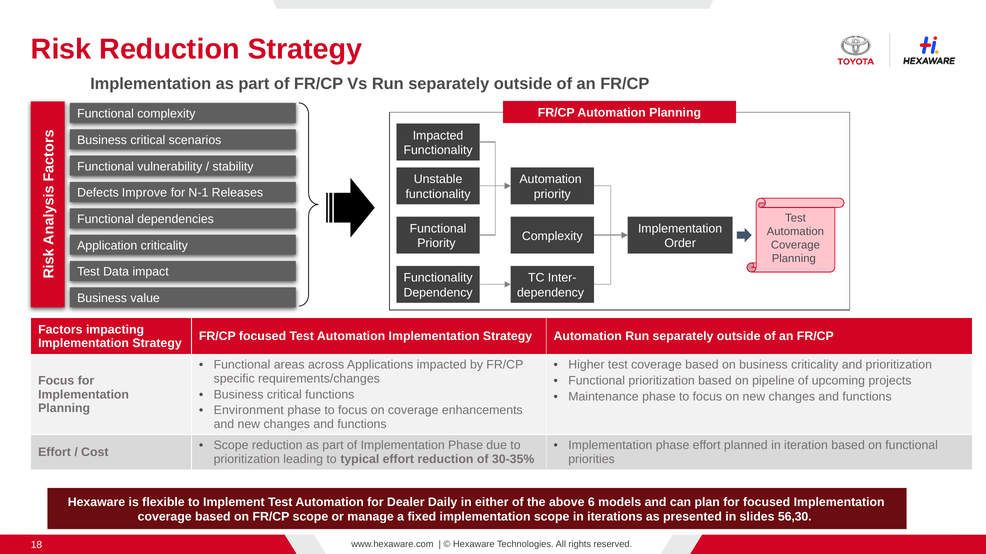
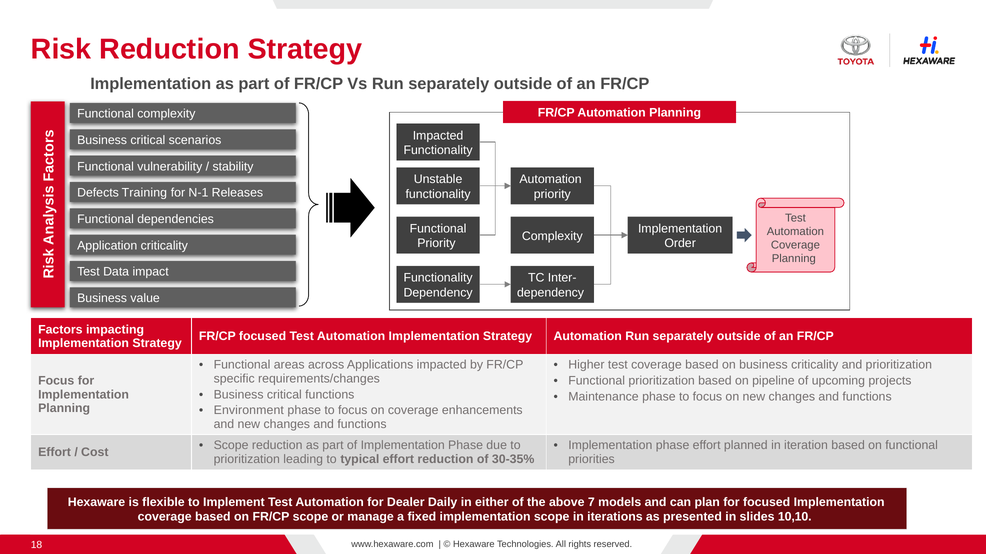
Improve: Improve -> Training (144, 193)
6: 6 -> 7 (591, 503)
56,30: 56,30 -> 10,10 (795, 518)
